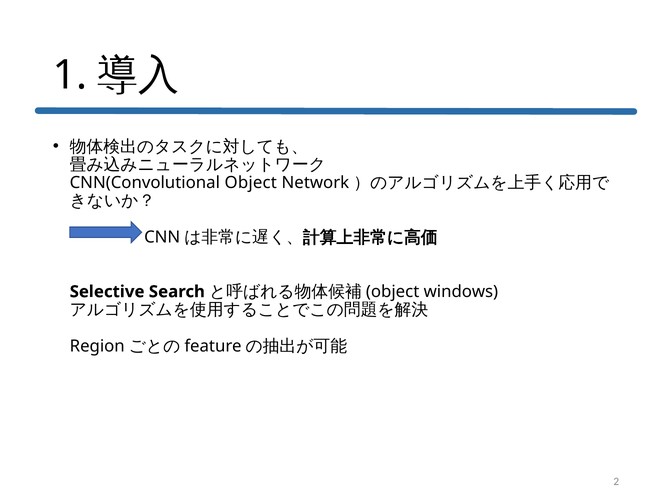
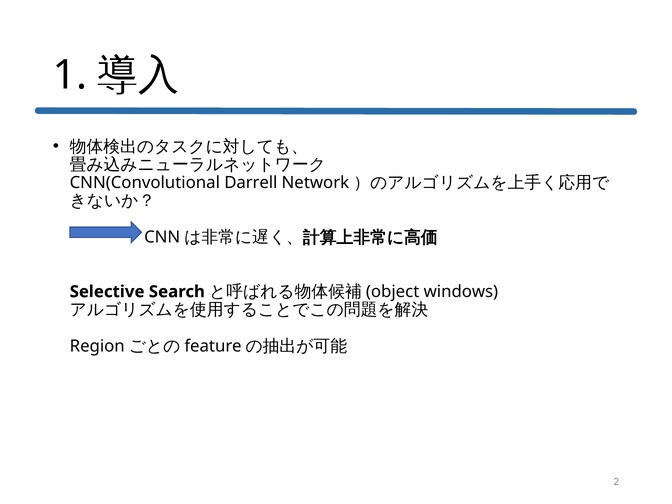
Object: Object -> Darrell (251, 183)
